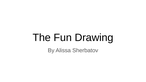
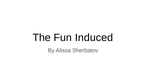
Drawing: Drawing -> Induced (94, 38)
